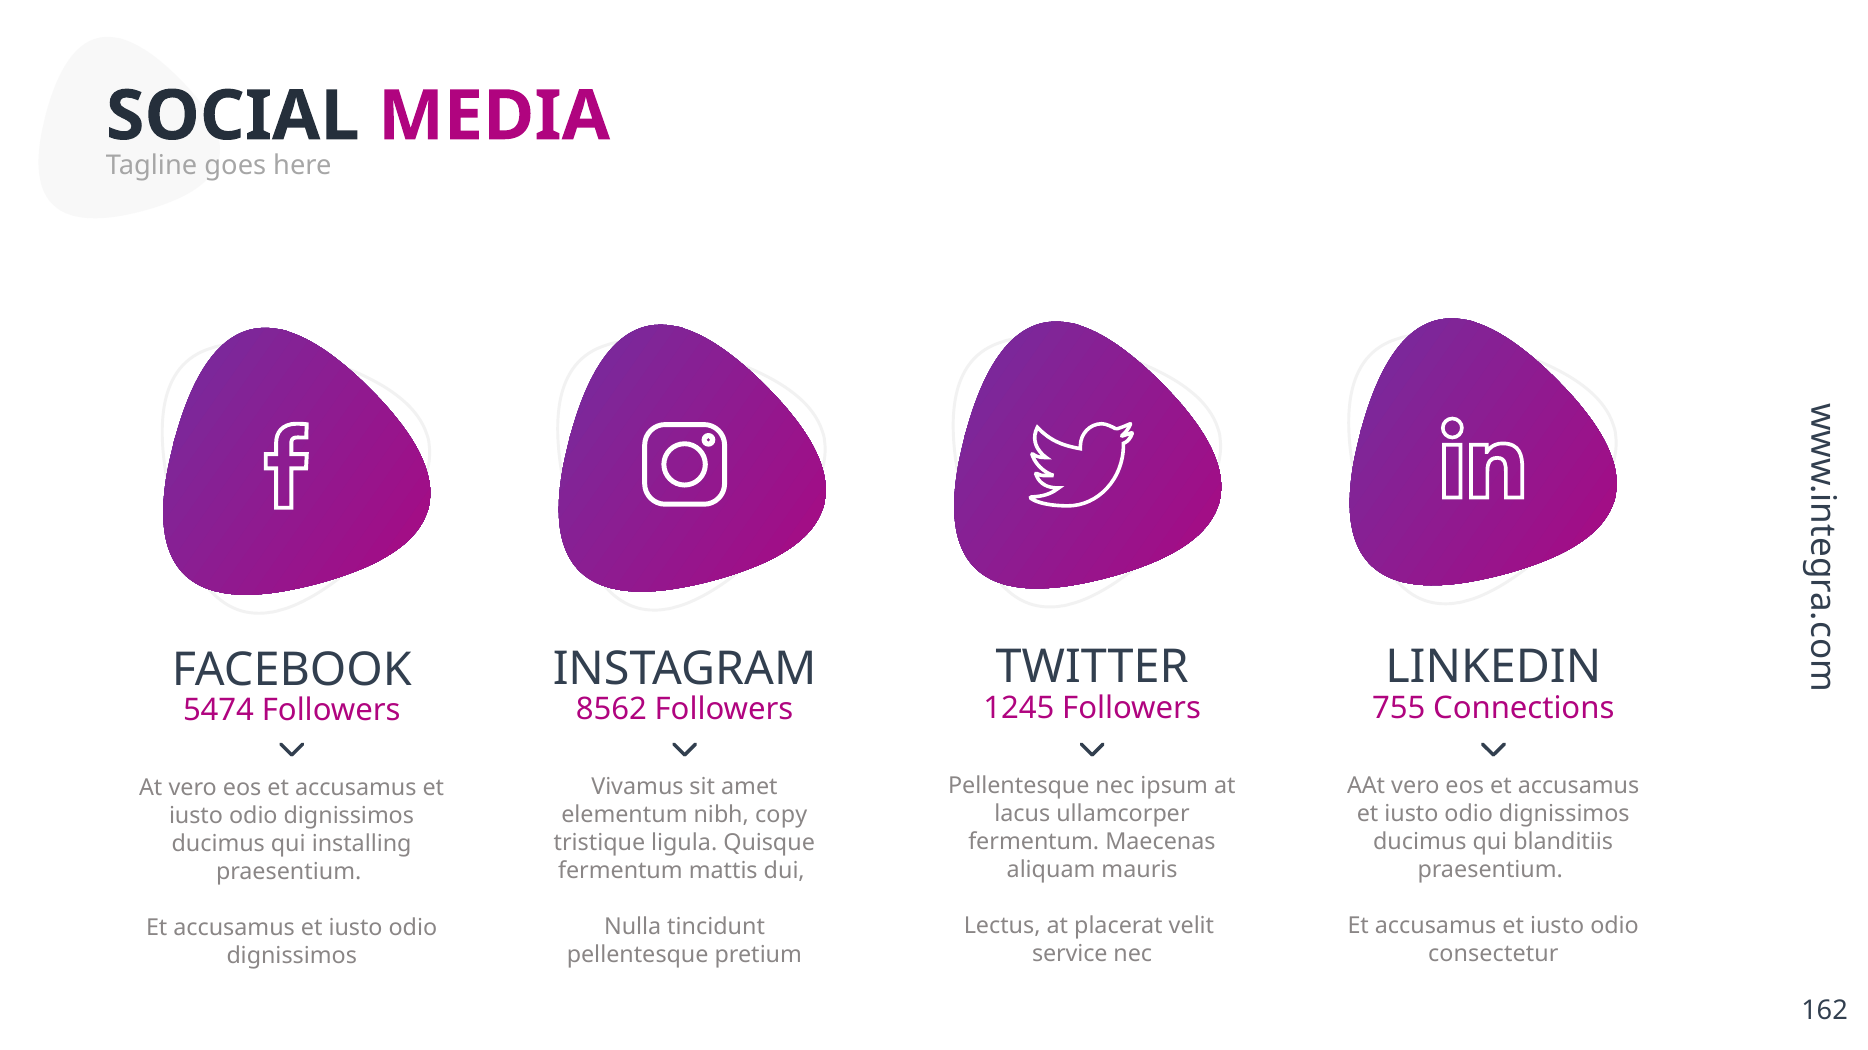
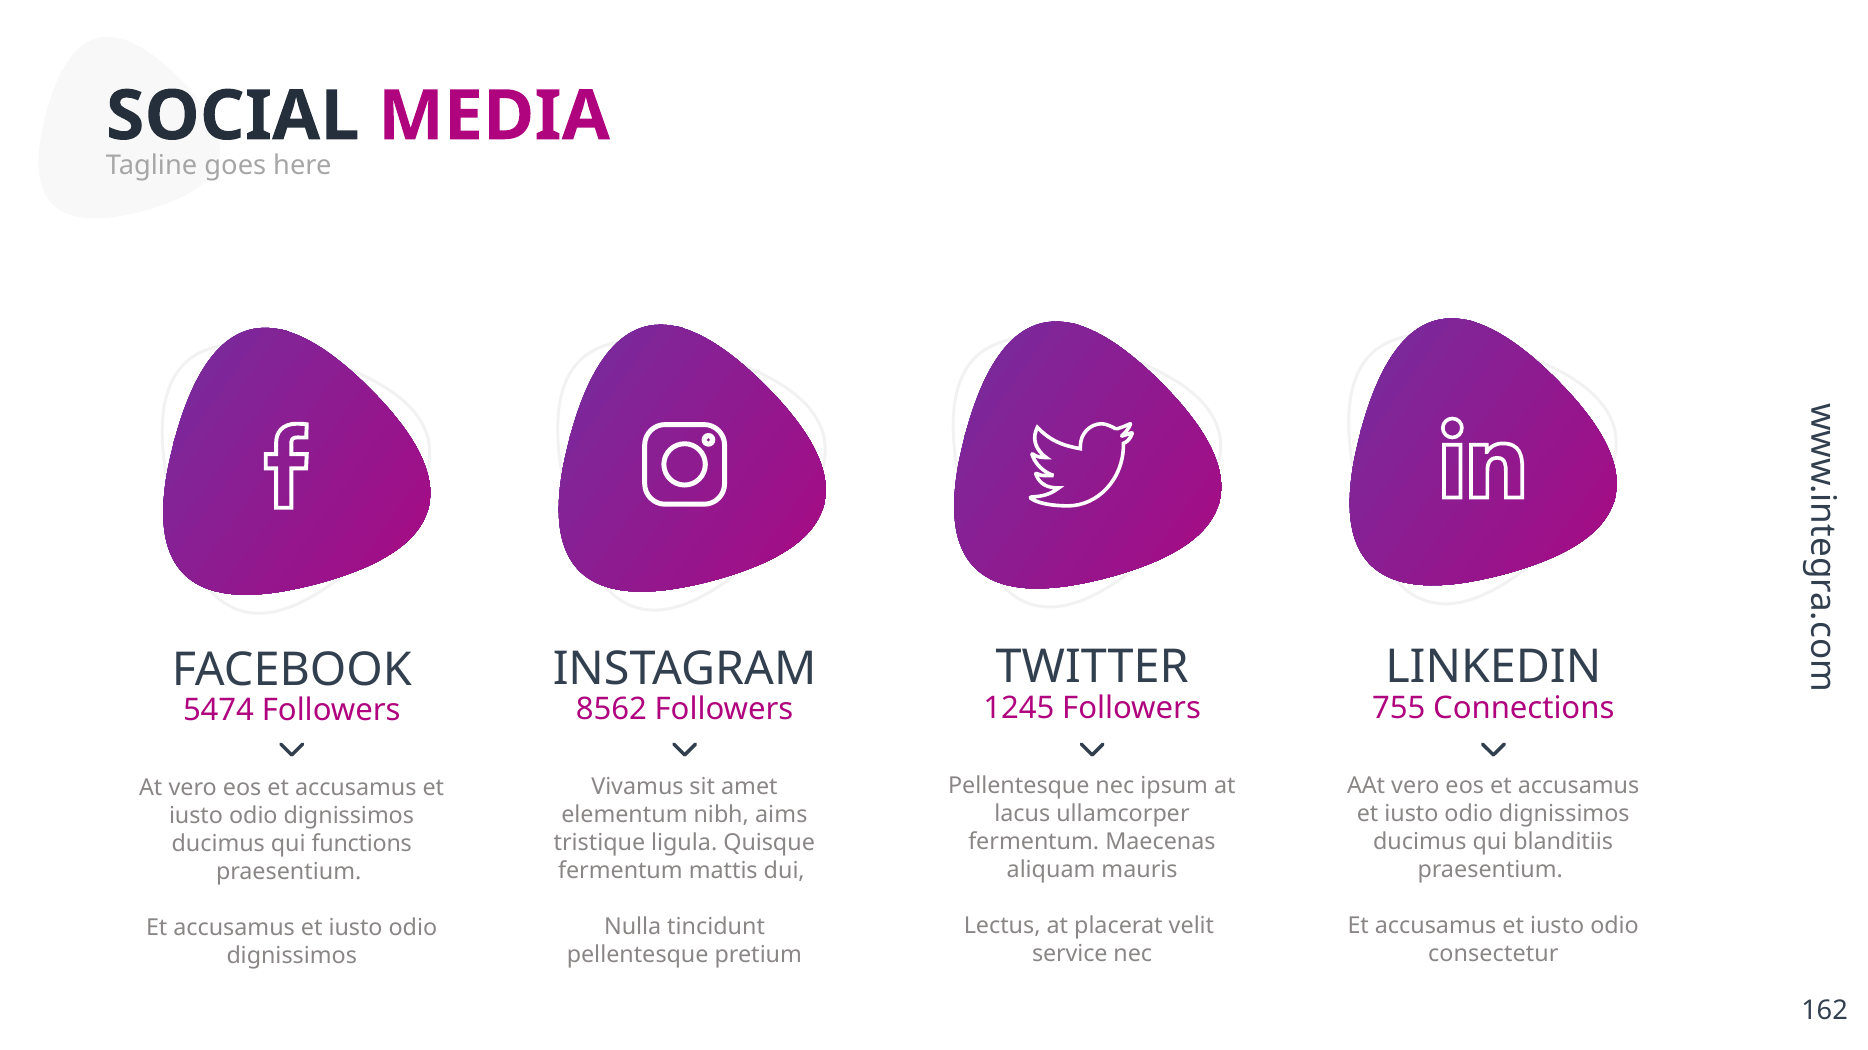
copy: copy -> aims (781, 815)
installing: installing -> functions (362, 844)
